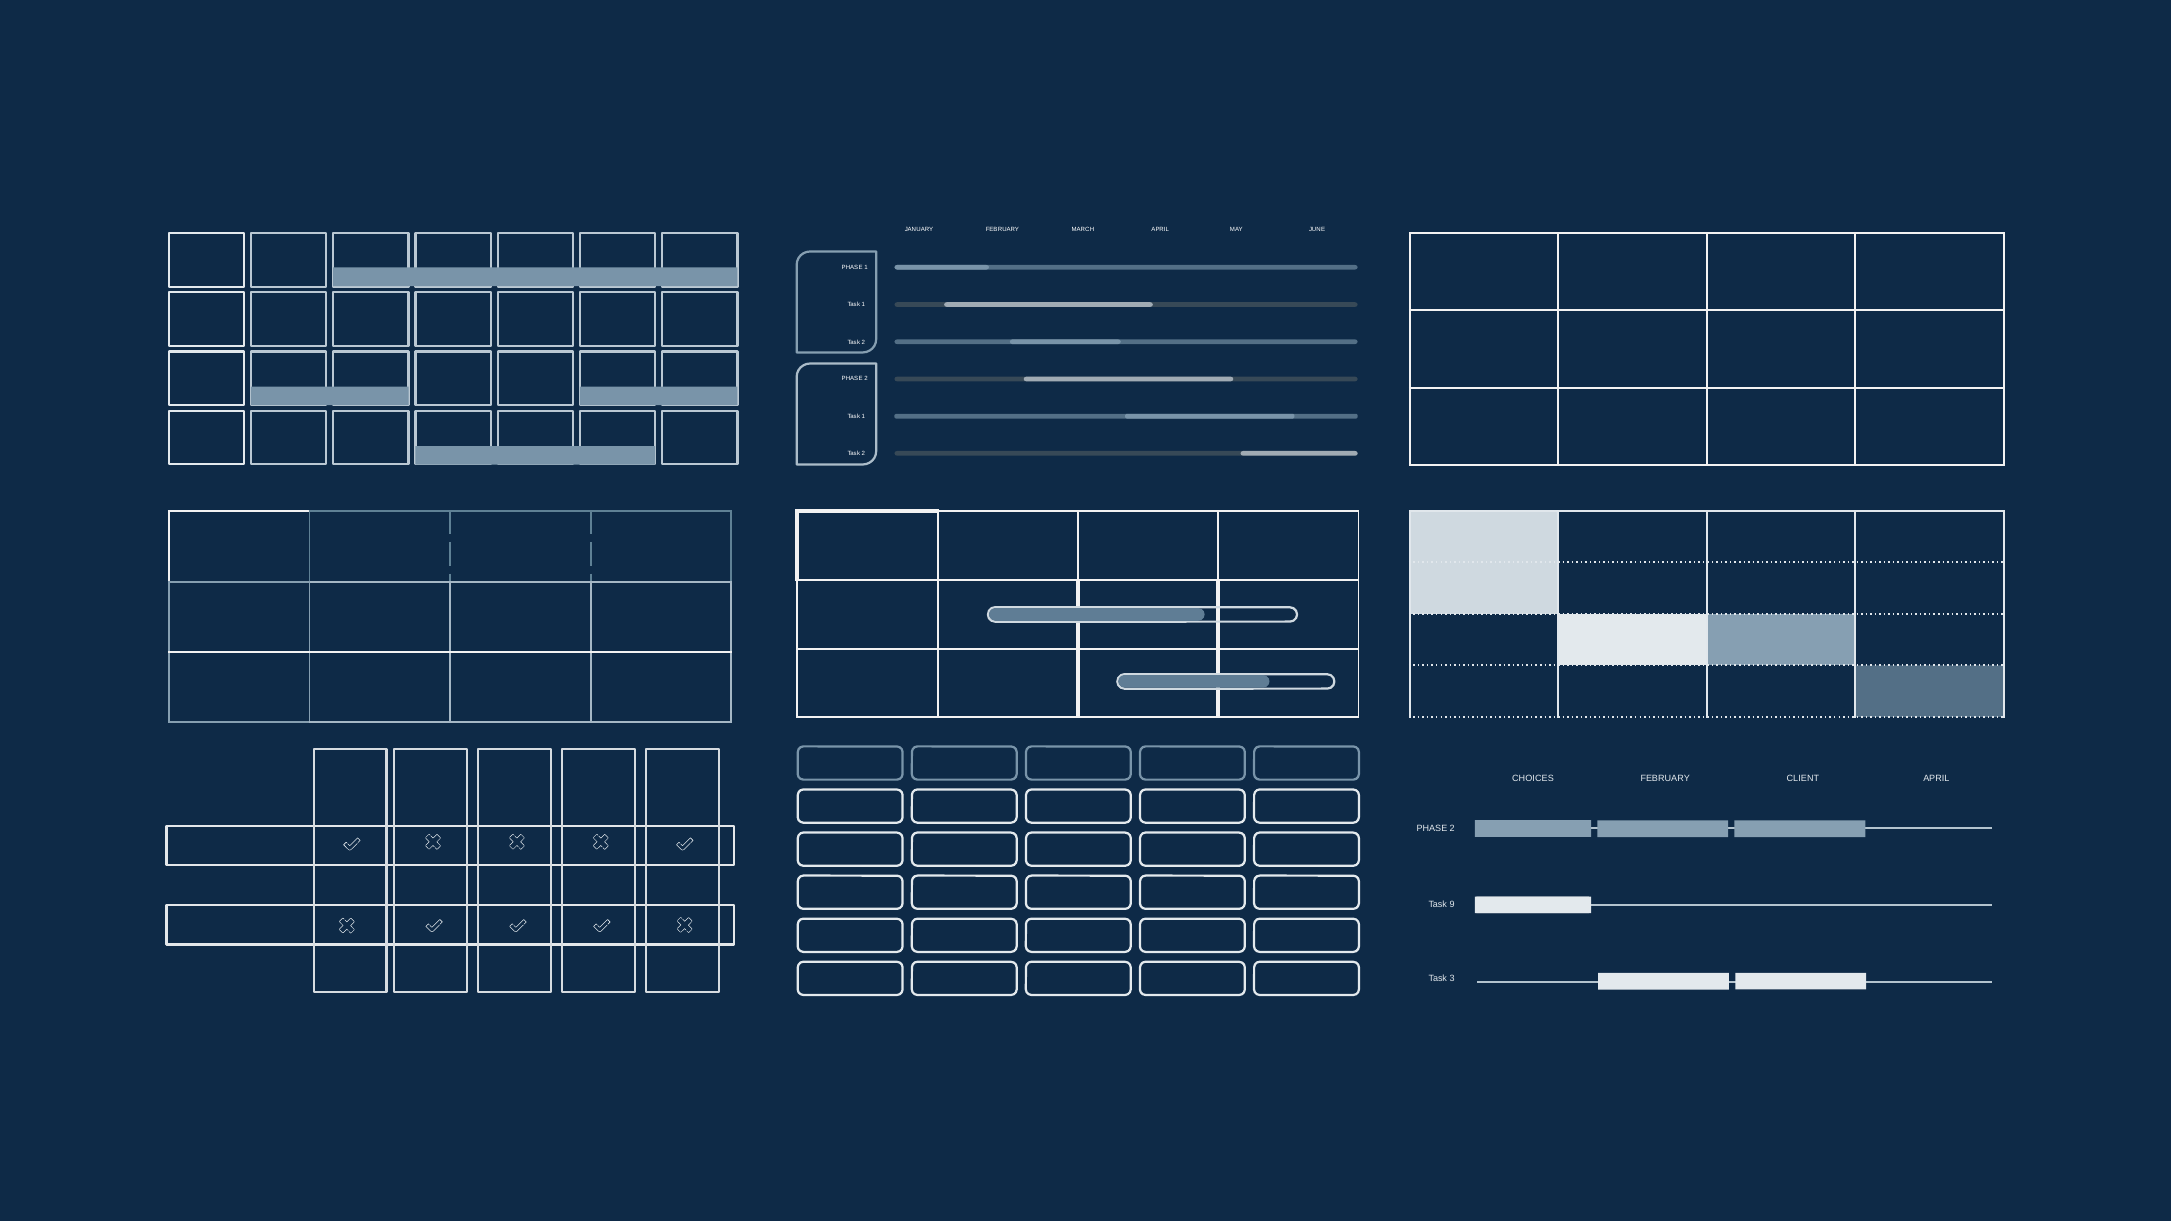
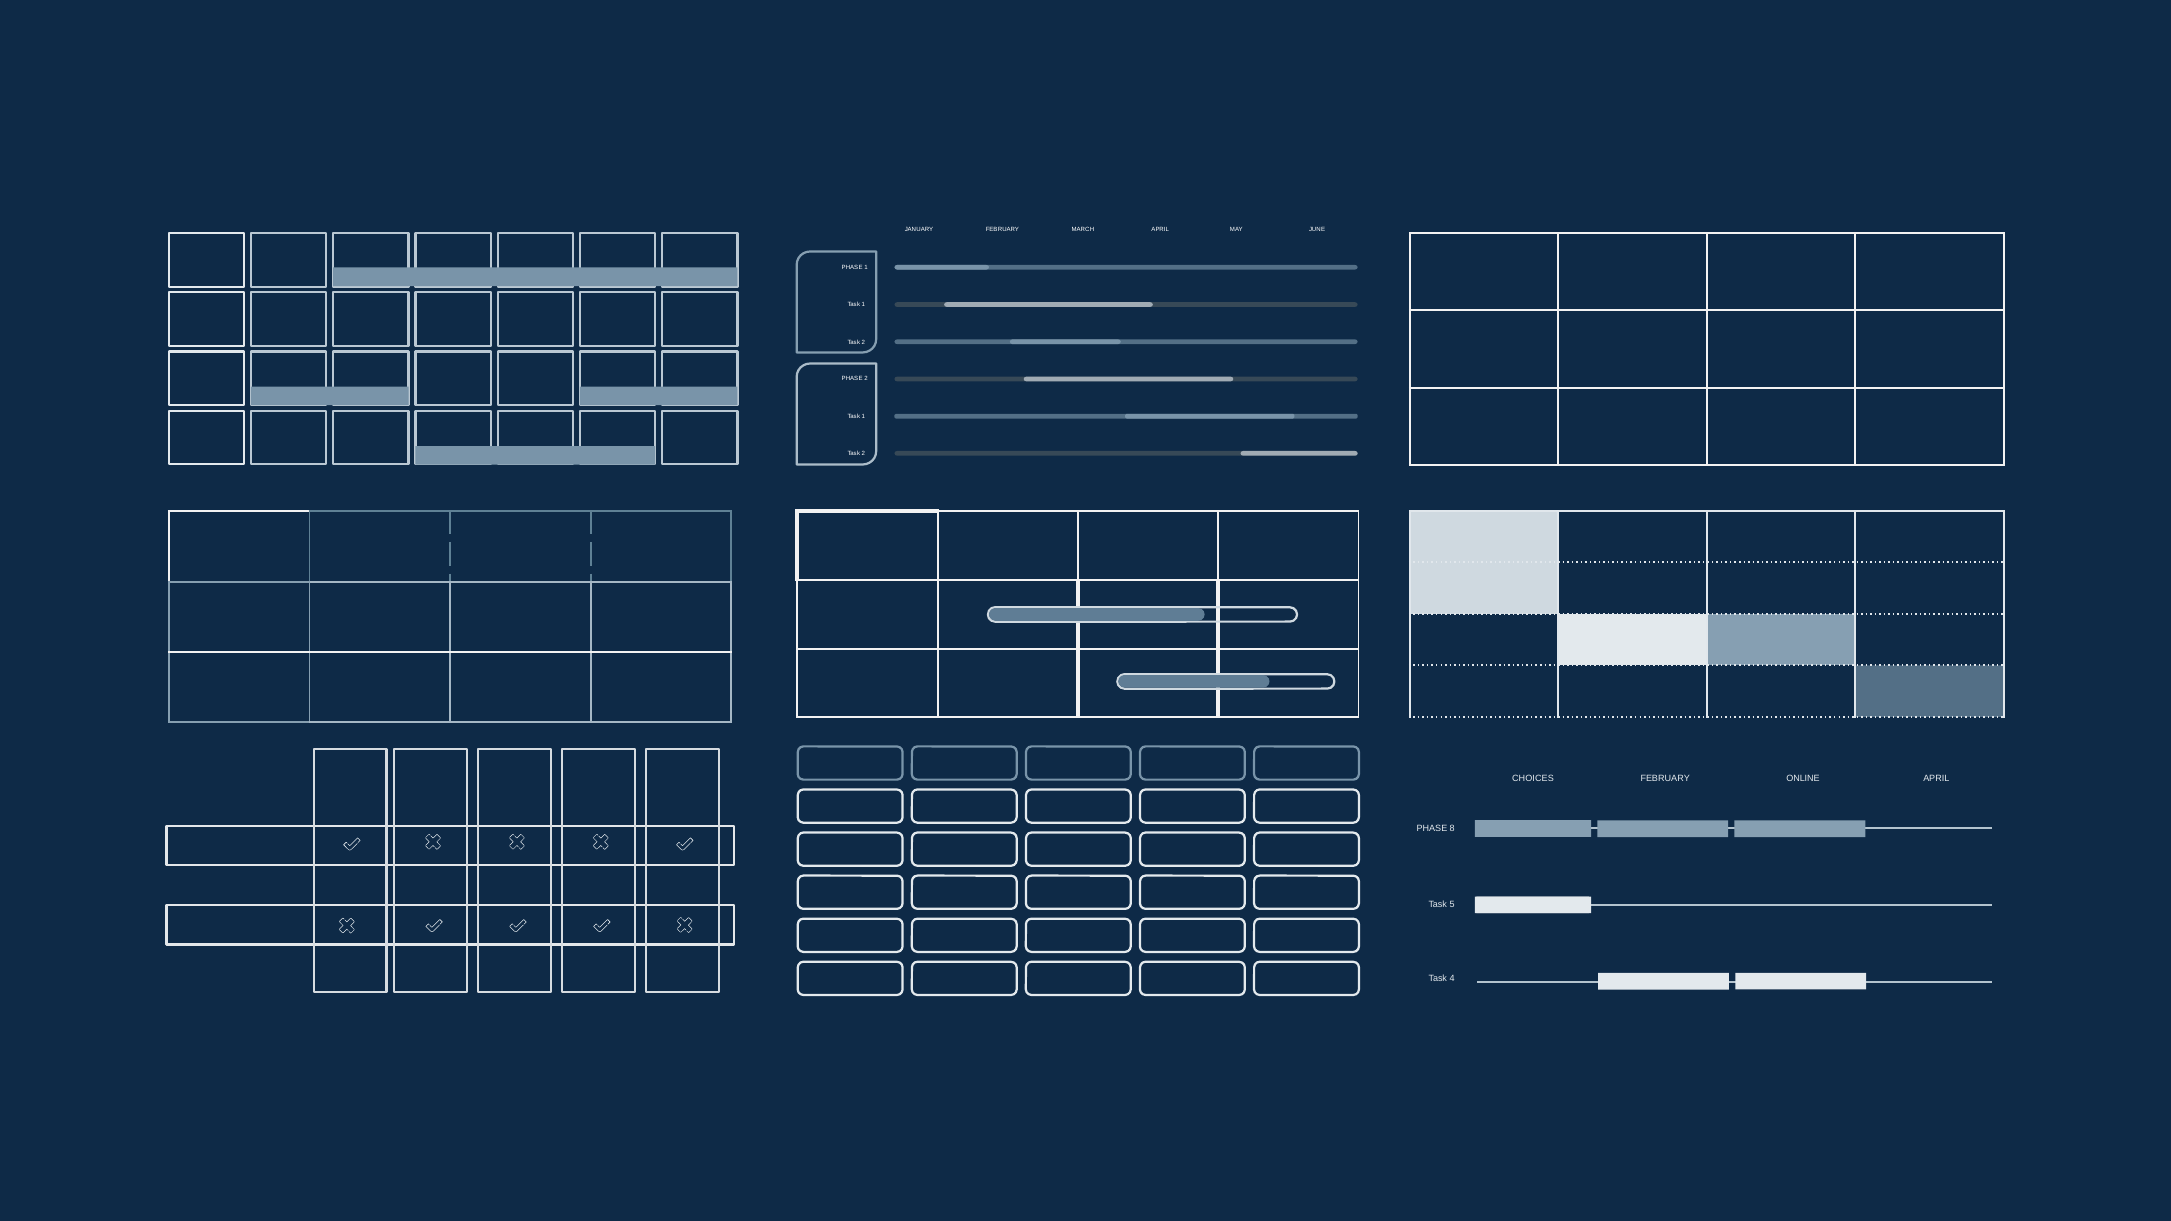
CLIENT: CLIENT -> ONLINE (1803, 779)
2: 2 -> 8 (1452, 829)
9: 9 -> 5 (1452, 904)
3: 3 -> 4 (1452, 979)
